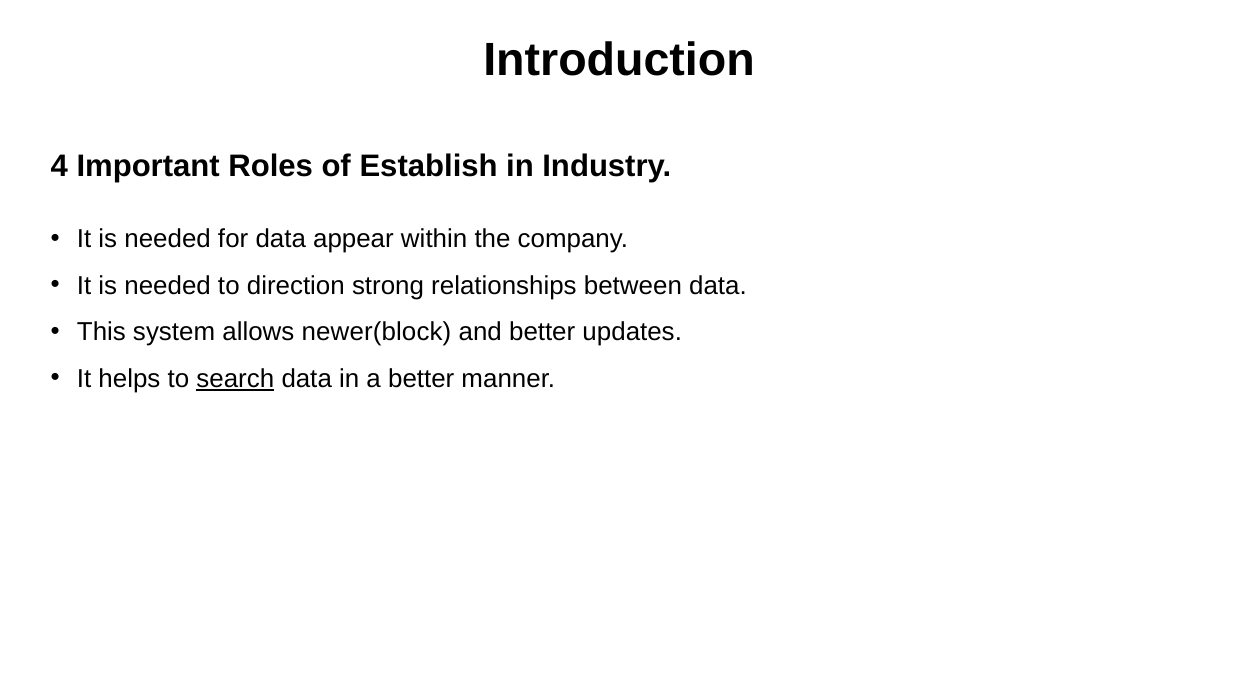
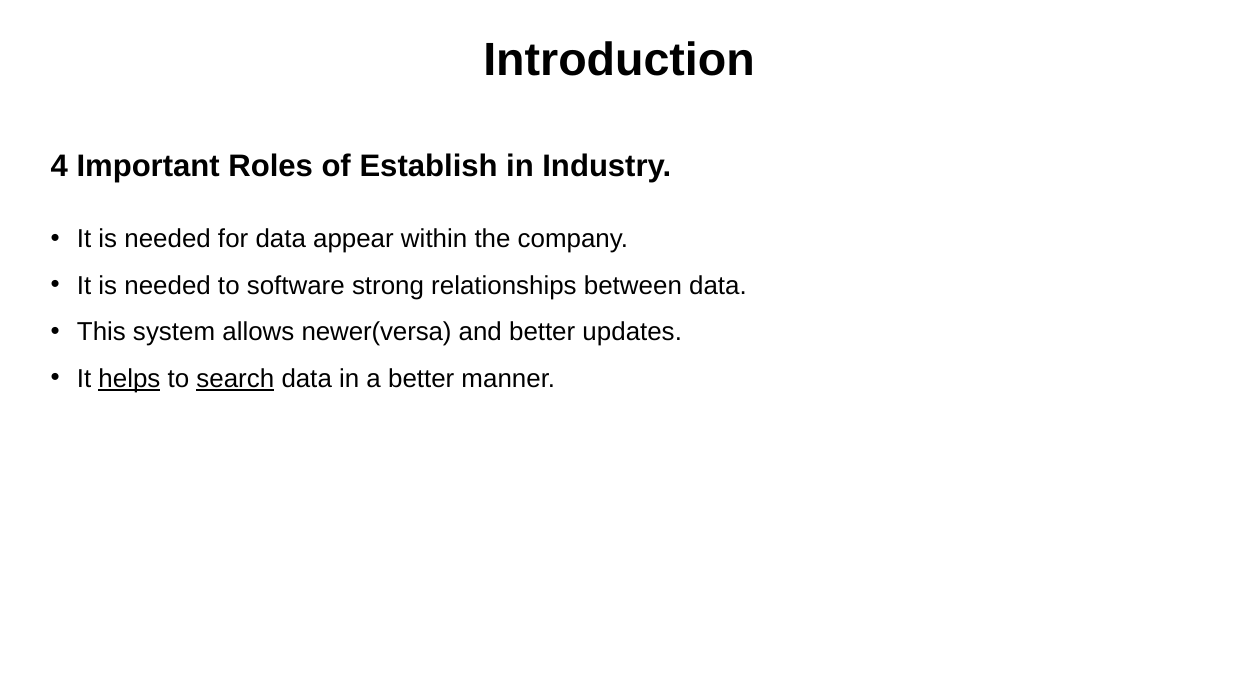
direction: direction -> software (296, 286)
newer(block: newer(block -> newer(versa (377, 332)
helps underline: none -> present (129, 379)
